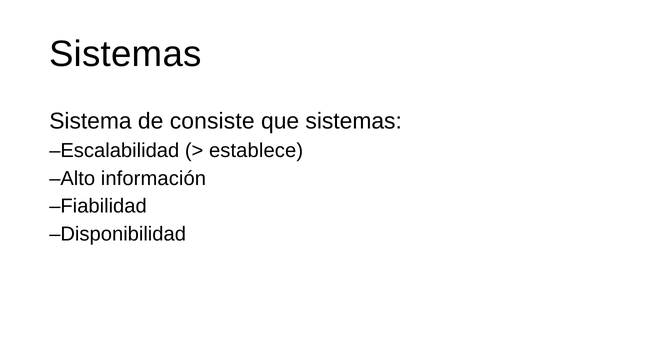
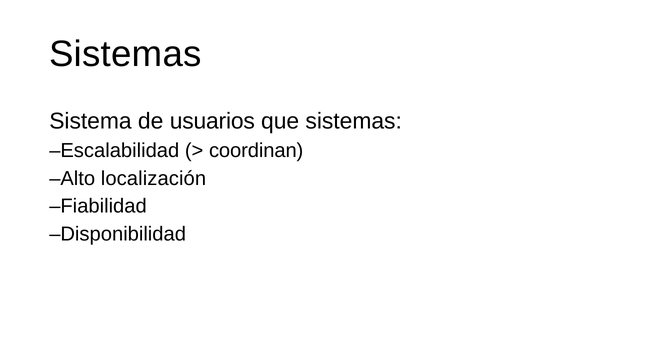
consiste: consiste -> usuarios (212, 121)
establece: establece -> coordinan (256, 150)
información: información -> localización (153, 178)
